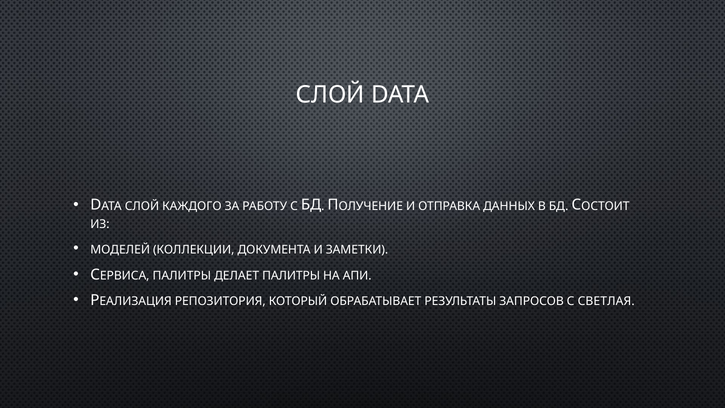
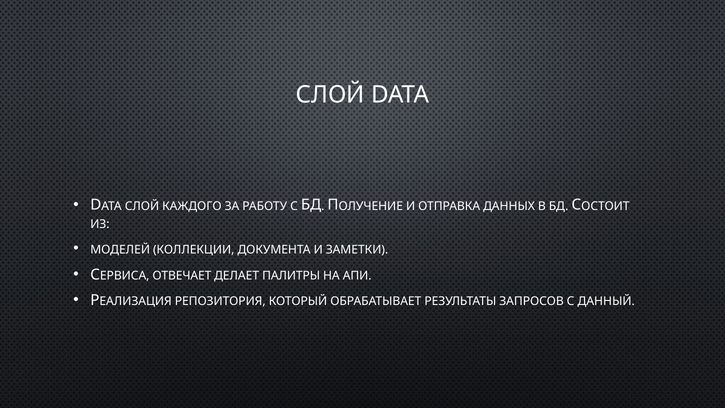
ПАЛИТРЫ: ПАЛИТРЫ -> ОТВЕЧАЕТ (182, 275)
СВЕТЛАЯ: СВЕТЛАЯ -> ДАННЫЙ (606, 301)
